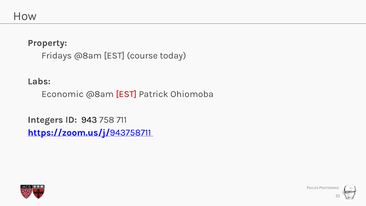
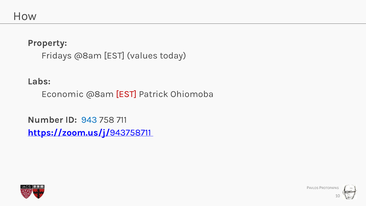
course: course -> values (142, 56)
Integers: Integers -> Number (45, 120)
943 colour: black -> blue (89, 120)
